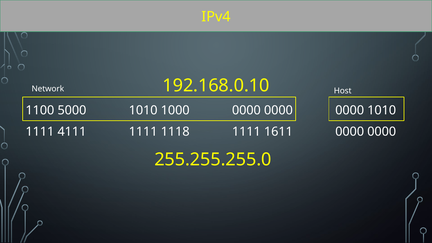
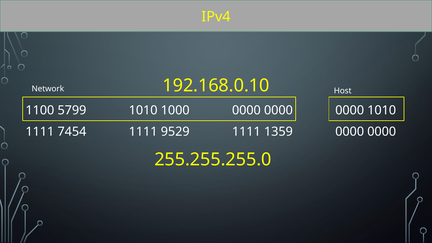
5000: 5000 -> 5799 (72, 110)
4111: 4111 -> 7454 (72, 132)
1118: 1118 -> 9529 (175, 132)
1611: 1611 -> 1359 (278, 132)
